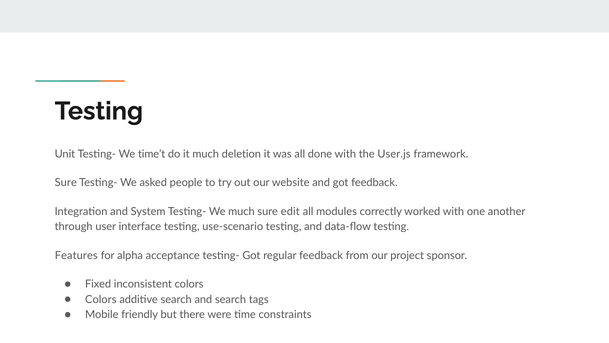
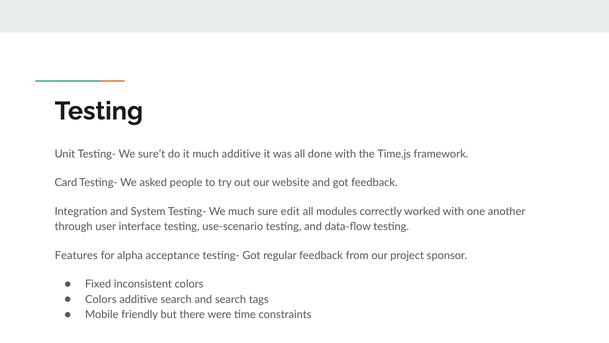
time’t: time’t -> sure’t (152, 154)
much deletion: deletion -> additive (241, 154)
User.js: User.js -> Time.js (394, 154)
Sure: Sure -> Card (66, 183)
